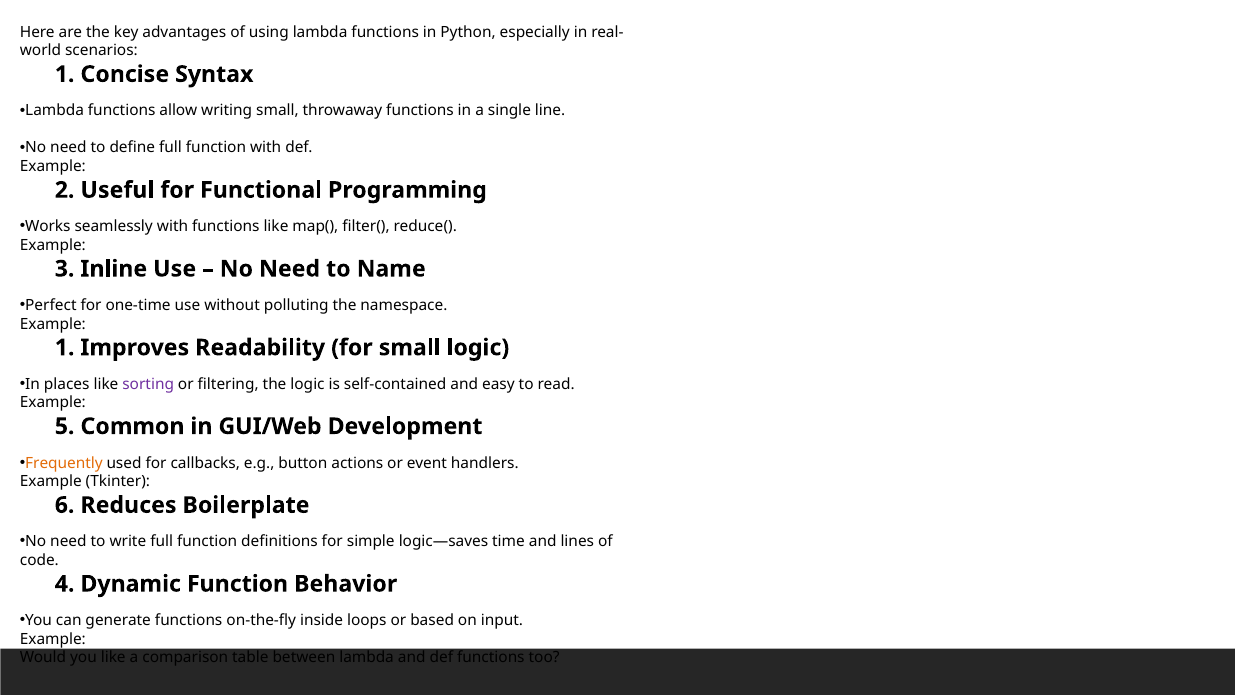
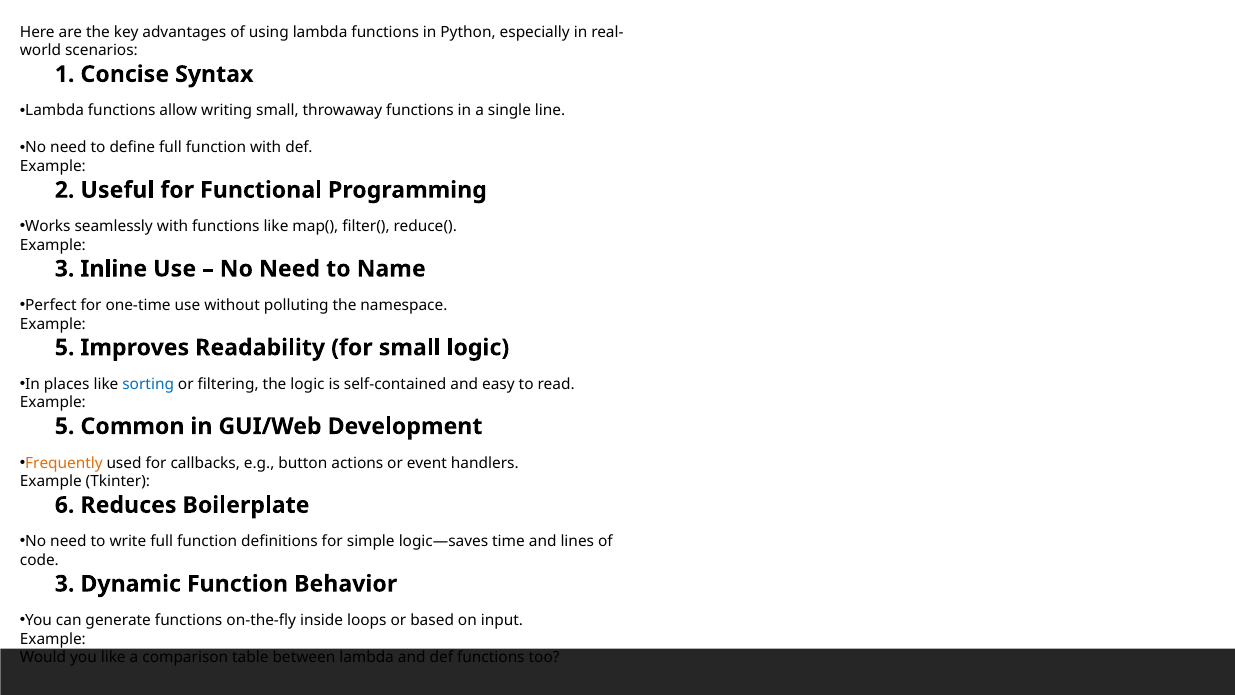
1: 1 -> 5 (65, 347)
sorting colour: purple -> blue (148, 384)
4: 4 -> 3 (65, 584)
